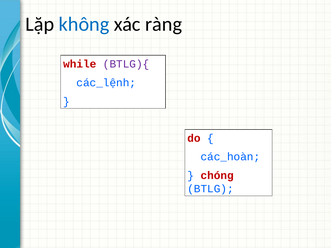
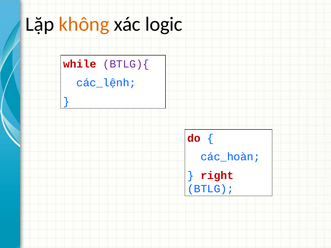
không colour: blue -> orange (84, 24)
ràng: ràng -> logic (164, 24)
chóng: chóng -> right (217, 176)
